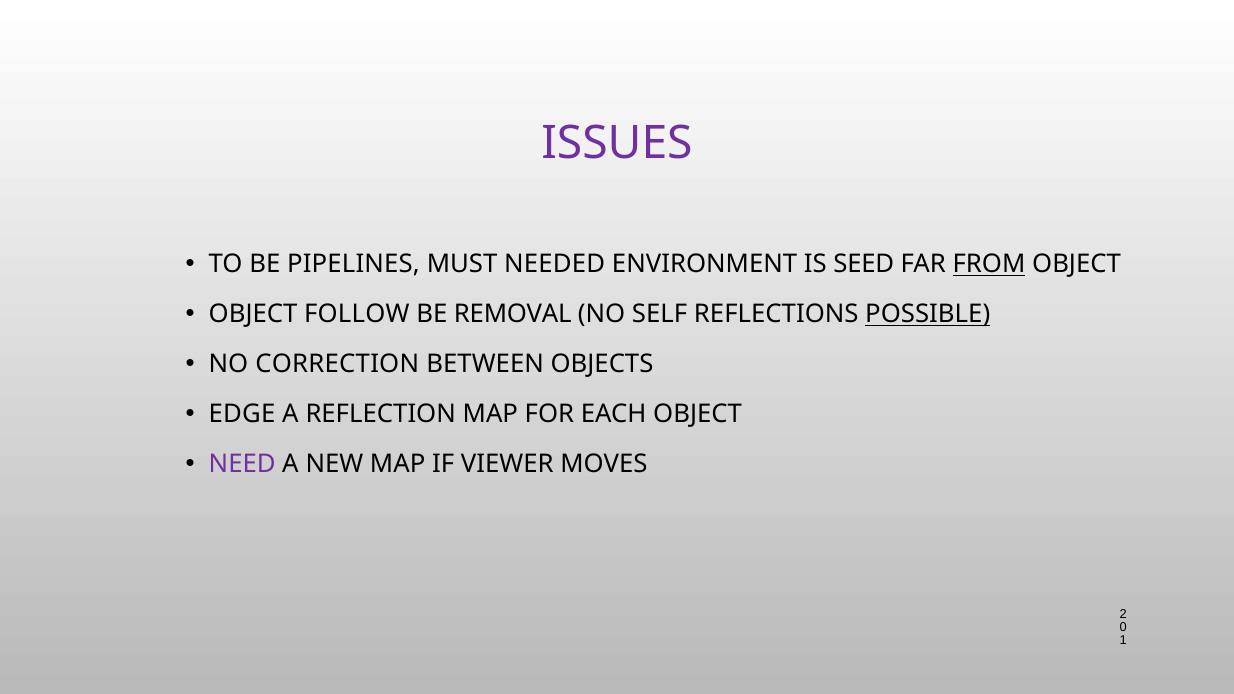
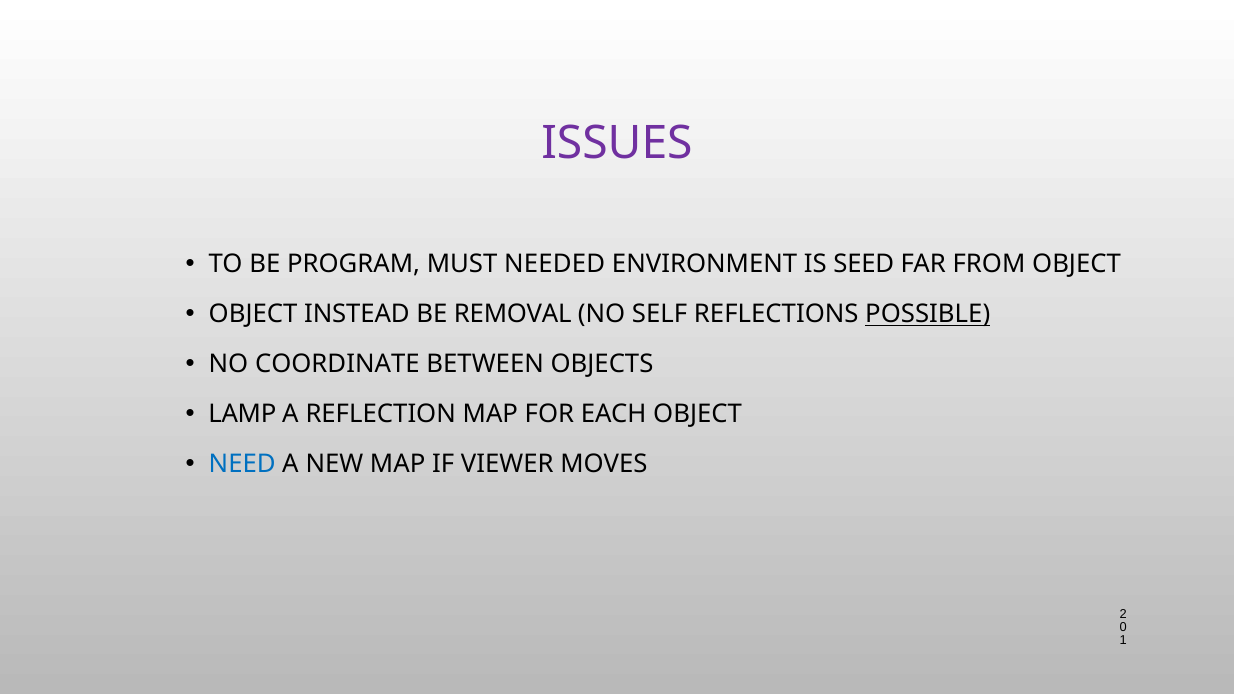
PIPELINES: PIPELINES -> PROGRAM (354, 265)
FROM underline: present -> none (989, 265)
FOLLOW: FOLLOW -> INSTEAD (357, 314)
CORRECTION: CORRECTION -> COORDINATE (337, 364)
EDGE: EDGE -> LAMP (242, 414)
NEED colour: purple -> blue (242, 464)
